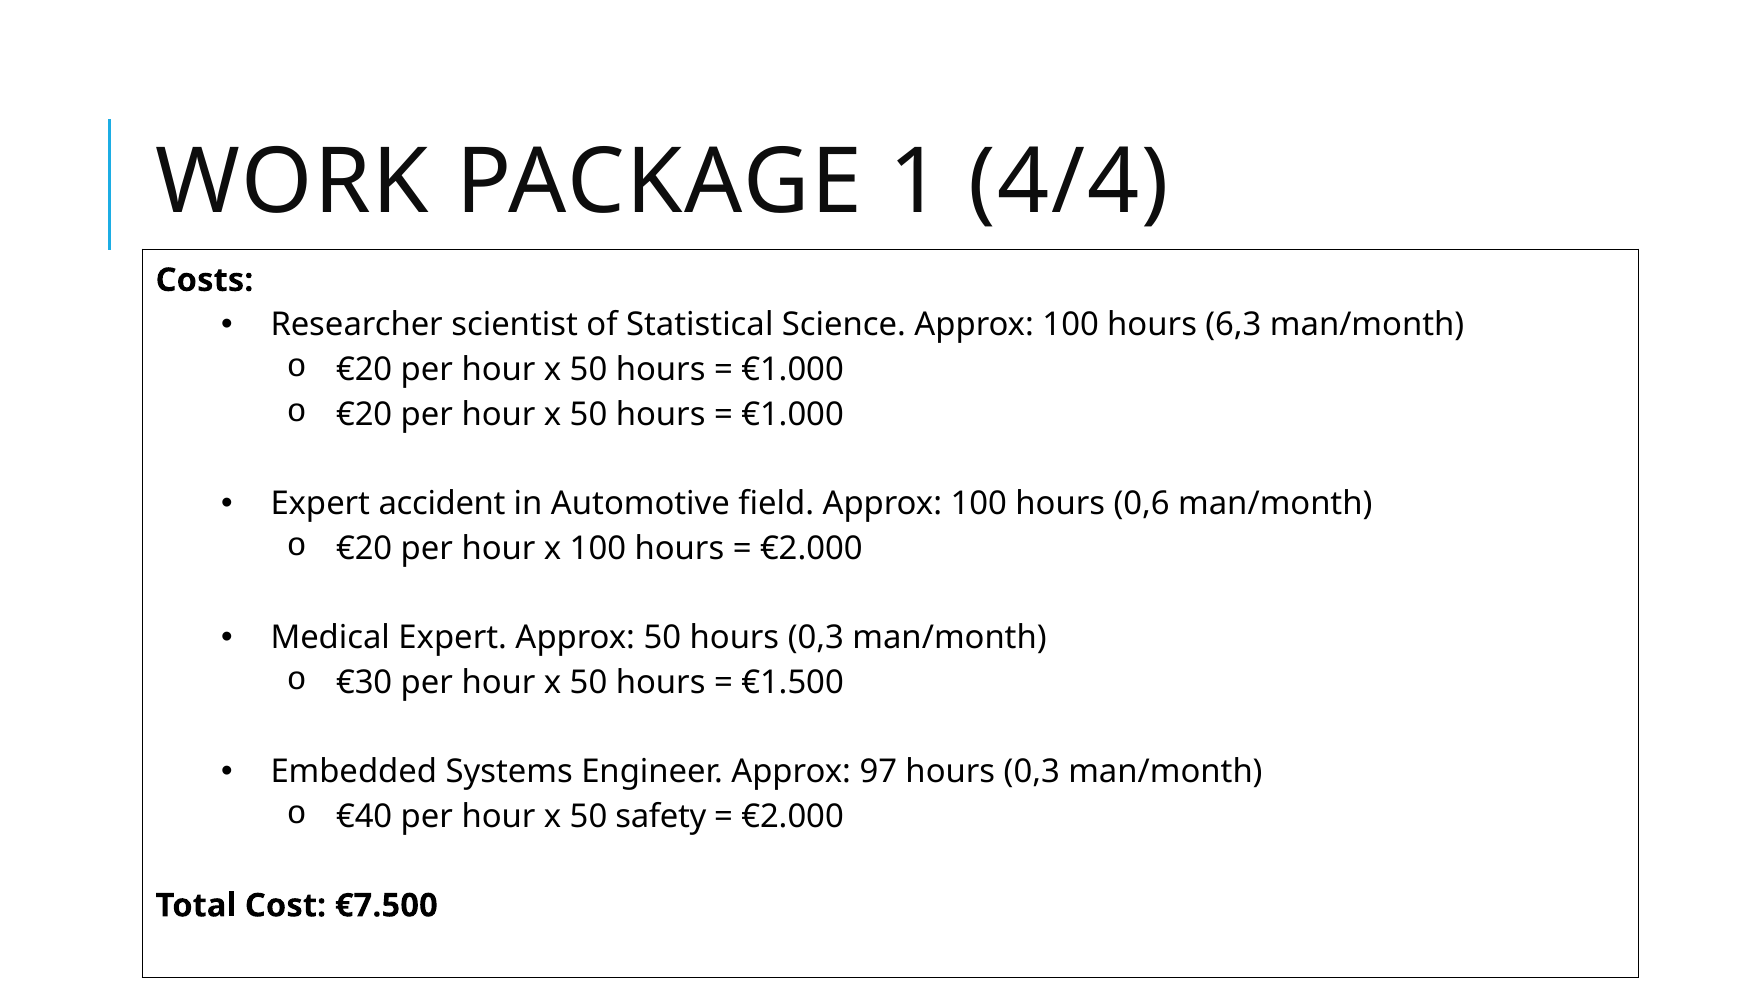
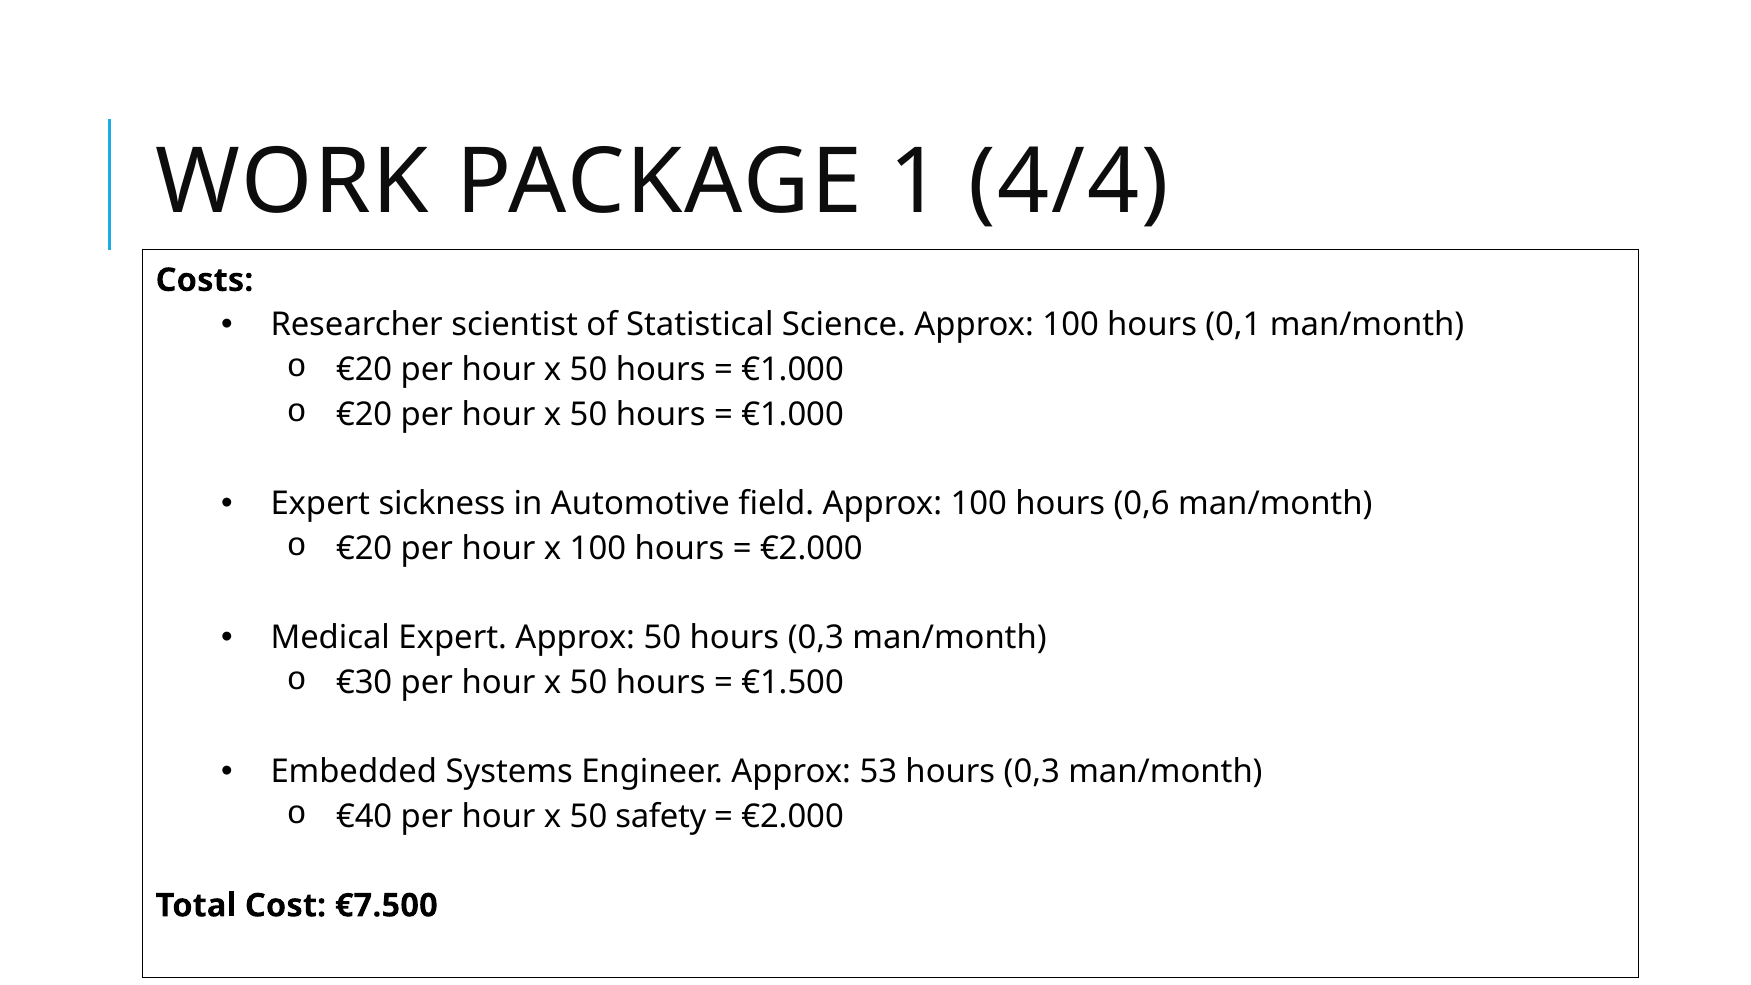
6,3: 6,3 -> 0,1 (1233, 325)
accident: accident -> sickness (442, 504)
97: 97 -> 53 (878, 772)
